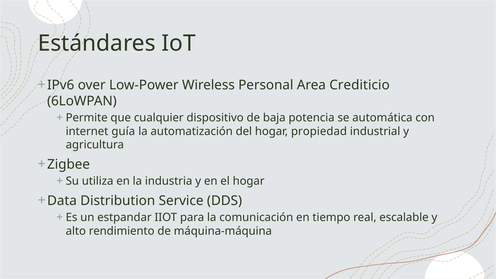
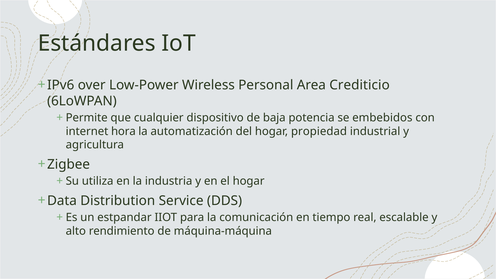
automática: automática -> embebidos (382, 118)
guía: guía -> hora (123, 131)
